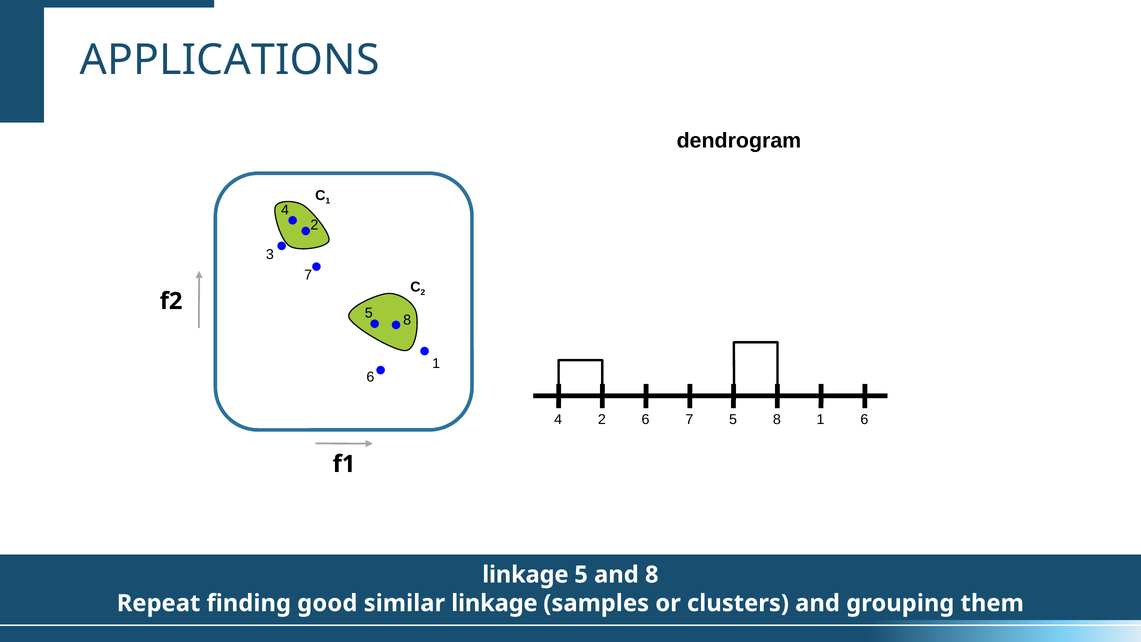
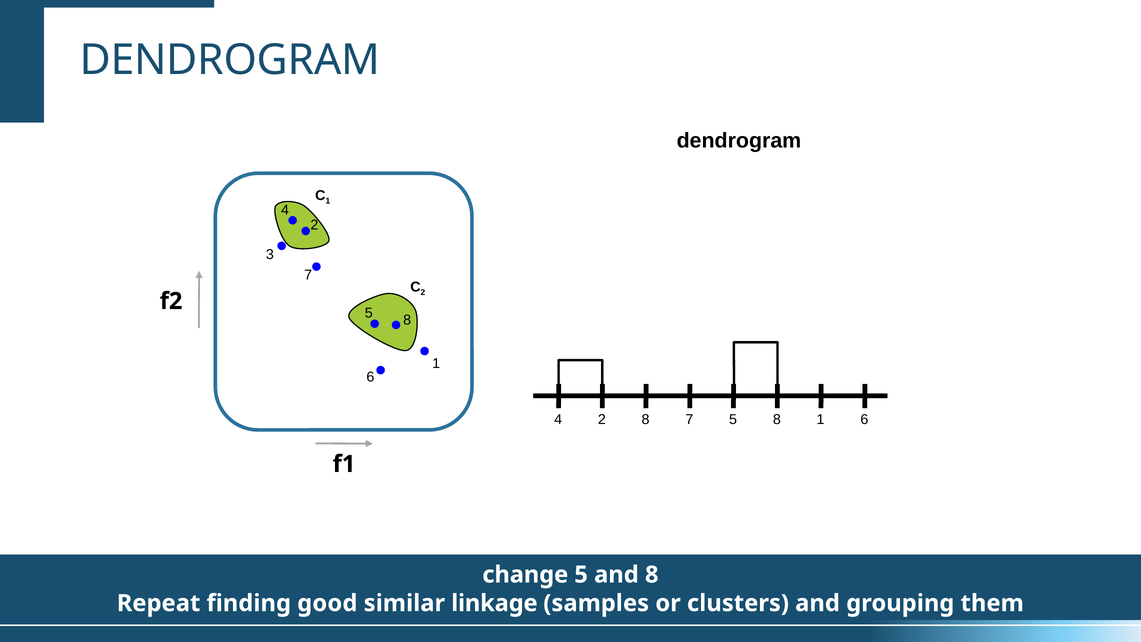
APPLICATIONS: APPLICATIONS -> DENDROGRAM (230, 60)
2 6: 6 -> 8 (646, 420)
linkage: linkage -> change (525, 575)
